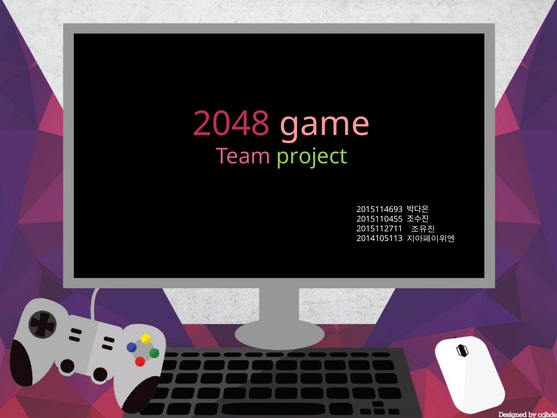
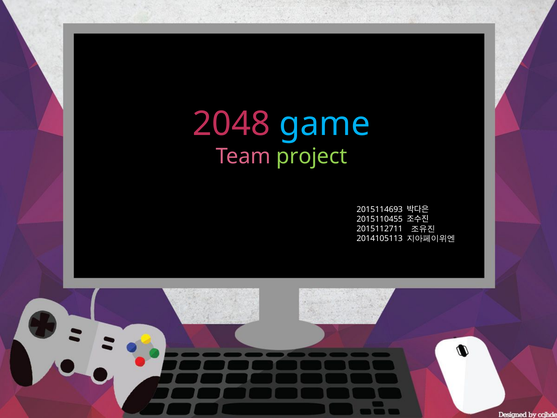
game colour: pink -> light blue (325, 124)
